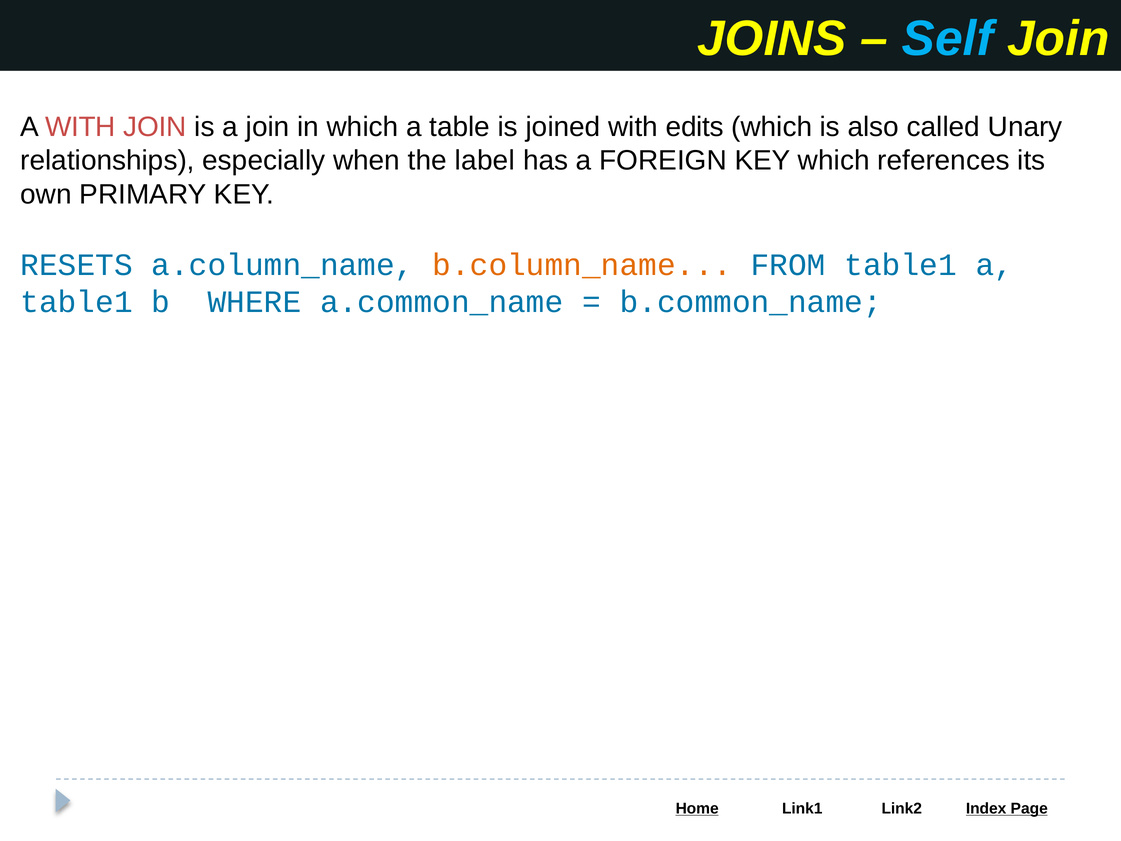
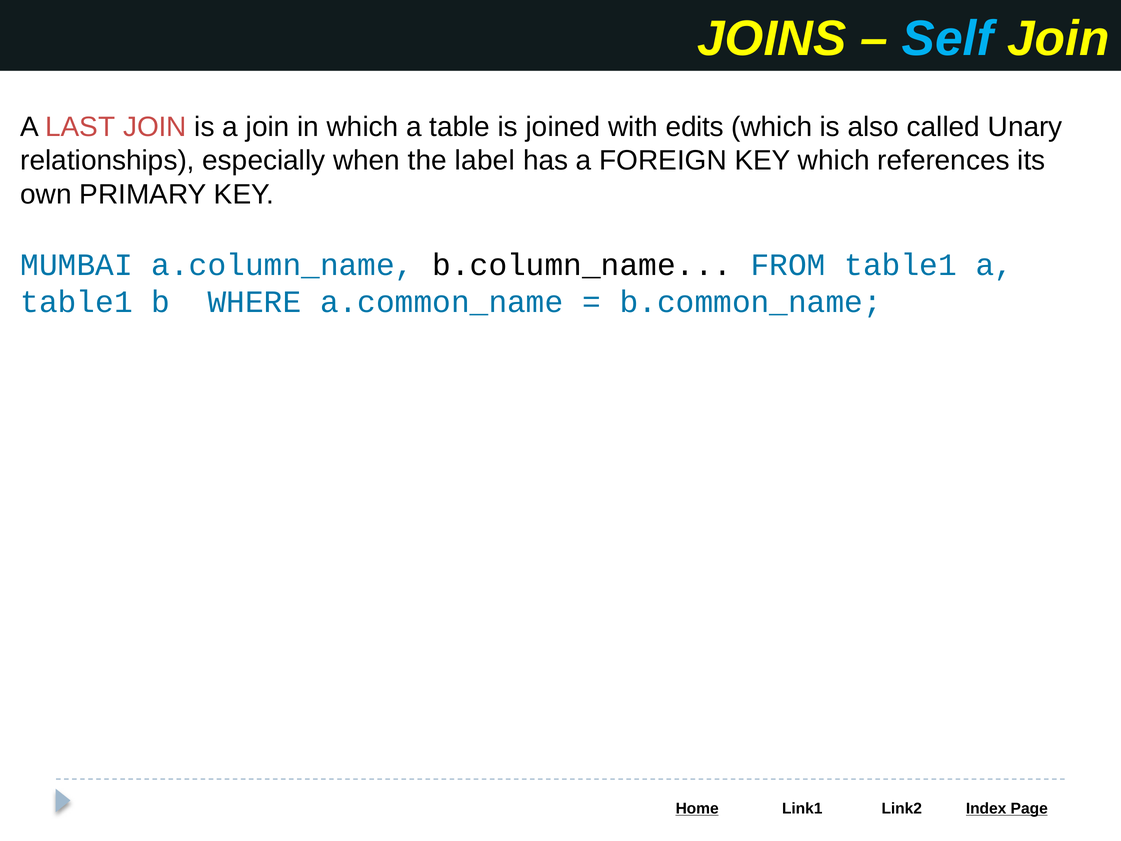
A WITH: WITH -> LAST (80, 127)
RESETS: RESETS -> MUMBAI (77, 265)
b.column_name colour: orange -> black (582, 265)
